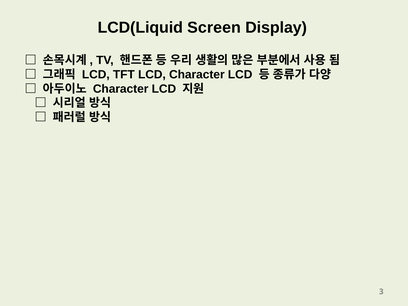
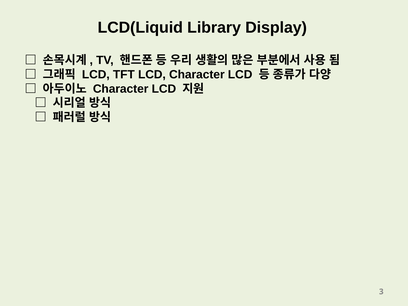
Screen: Screen -> Library (214, 27)
